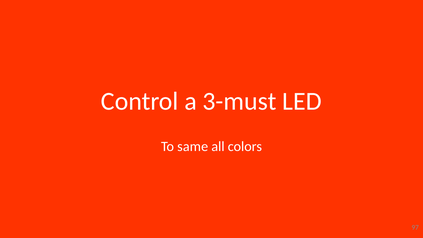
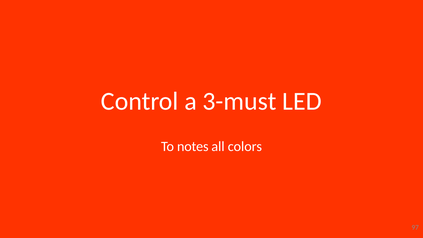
same: same -> notes (193, 146)
